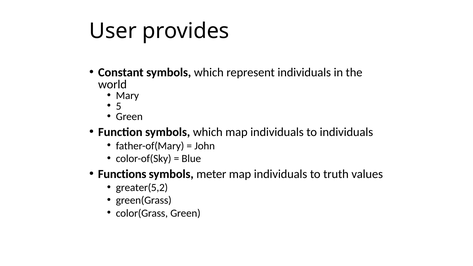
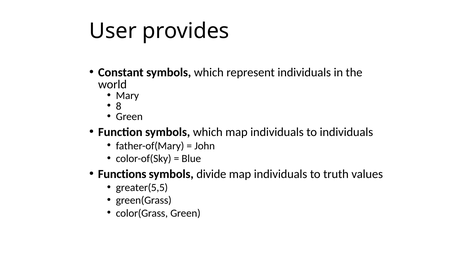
5: 5 -> 8 (119, 106)
meter: meter -> divide (211, 174)
greater(5,2: greater(5,2 -> greater(5,5 (142, 188)
